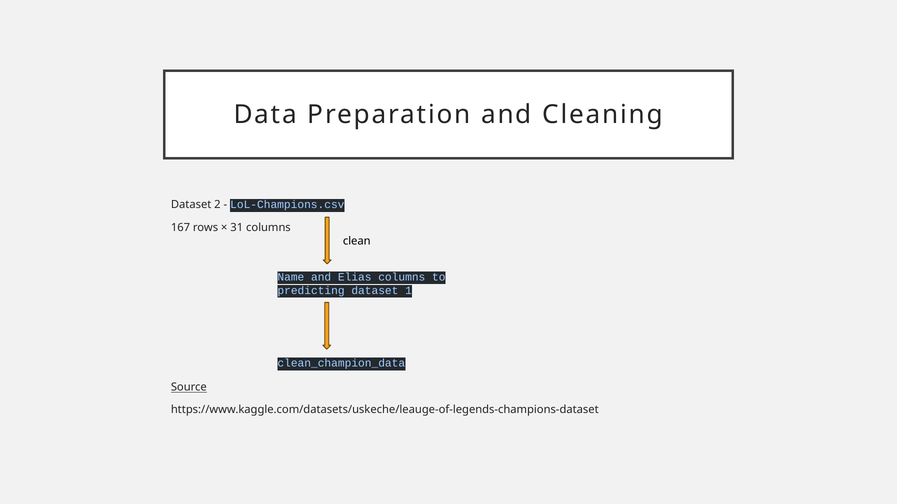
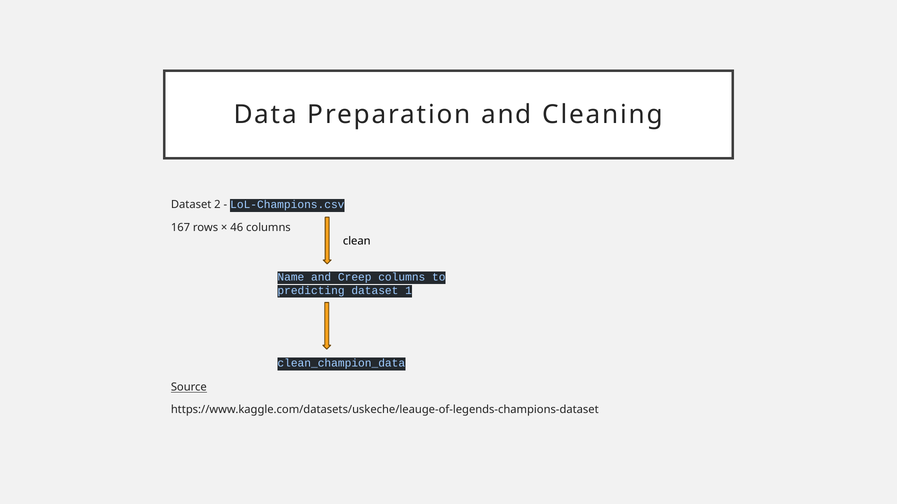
31: 31 -> 46 (237, 228)
Elias: Elias -> Creep (355, 277)
